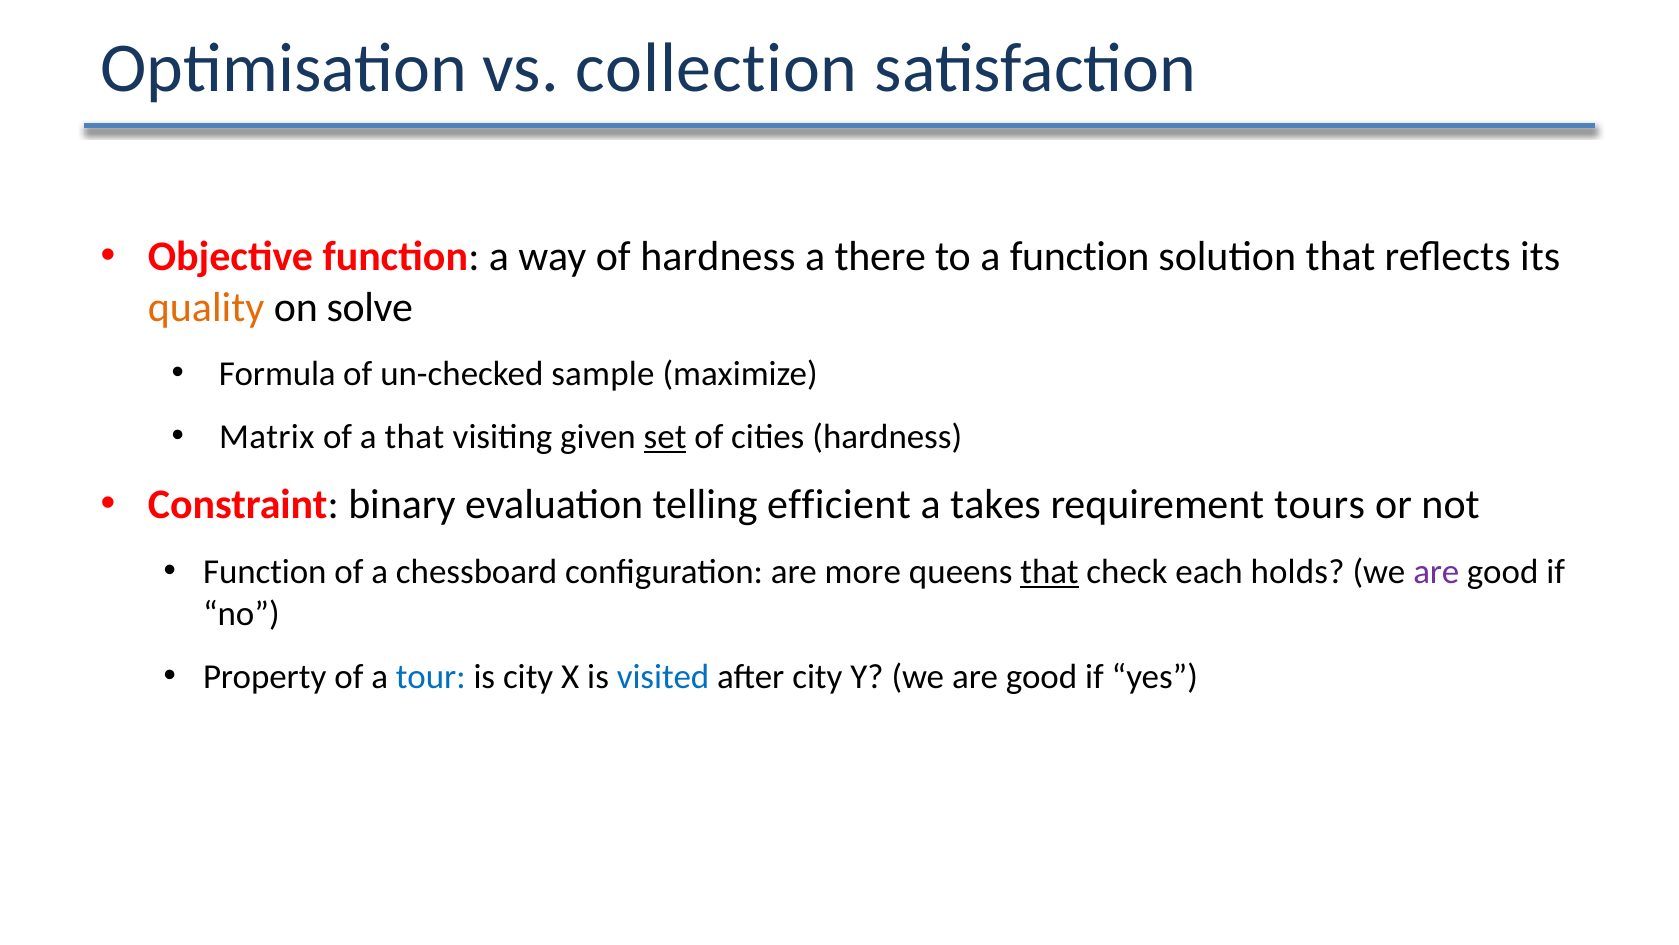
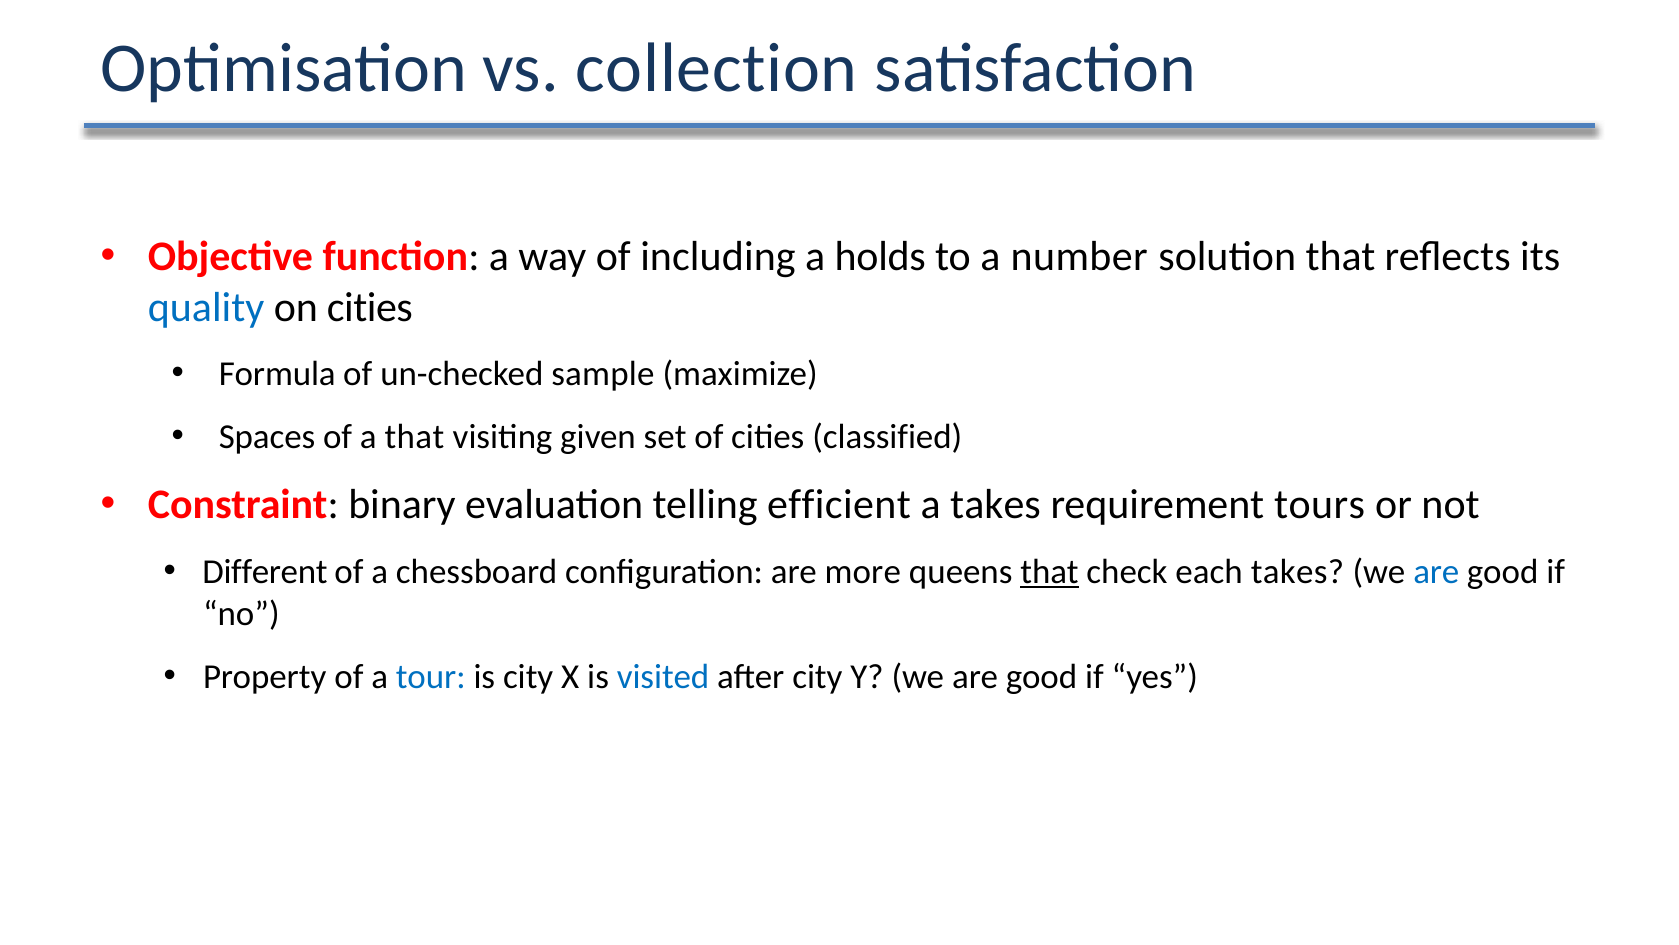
of hardness: hardness -> including (718, 257)
there: there -> holds (880, 257)
a function: function -> number (1079, 257)
quality colour: orange -> blue (206, 307)
on solve: solve -> cities (370, 307)
Matrix: Matrix -> Spaces (267, 437)
set underline: present -> none (665, 437)
cities hardness: hardness -> classified (887, 437)
Function: Function -> Different (265, 571)
each holds: holds -> takes (1297, 571)
are colour: purple -> blue (1436, 571)
